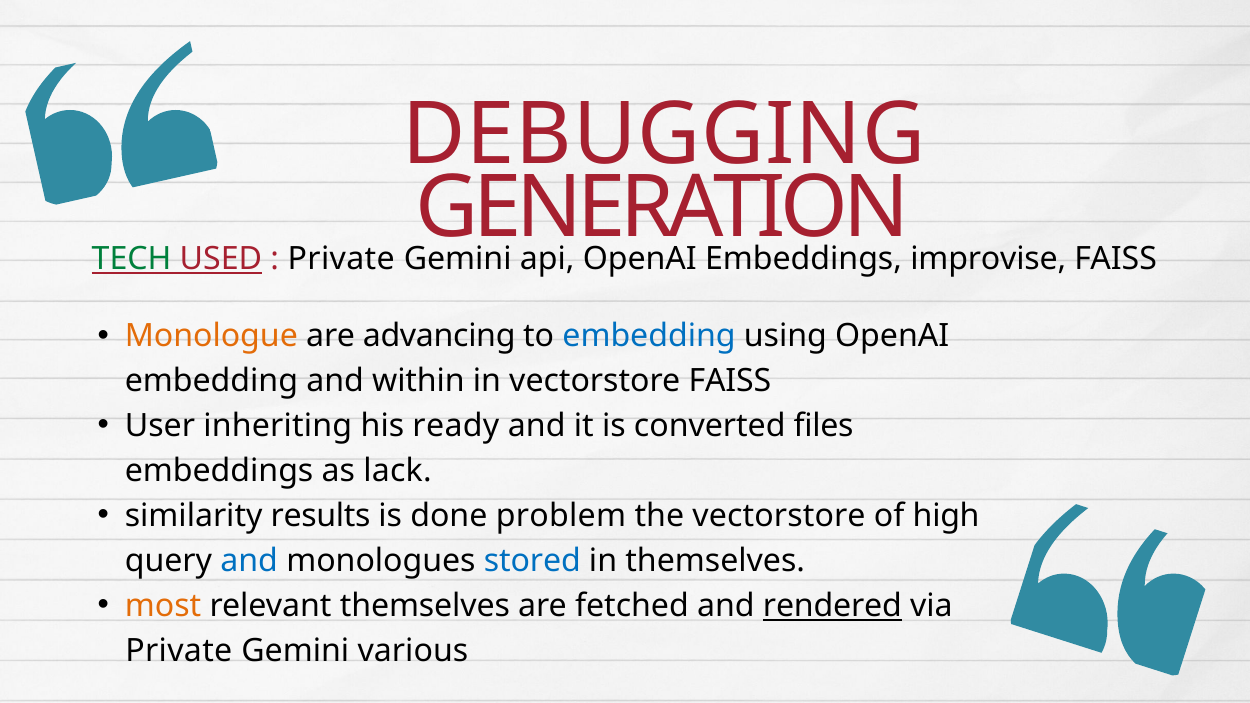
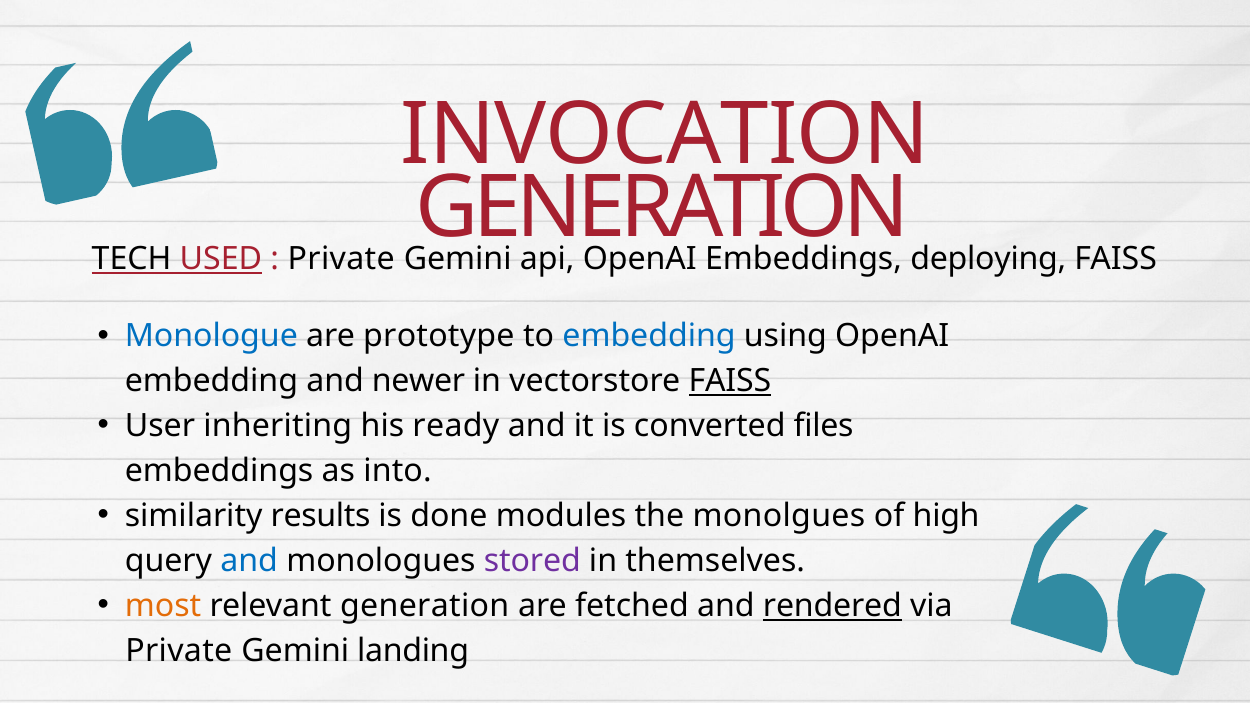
DEBUGGING: DEBUGGING -> INVOCATION (665, 135)
TECH colour: green -> black (132, 259)
improvise: improvise -> deploying (988, 259)
Monologue colour: orange -> blue (211, 336)
advancing: advancing -> prototype (439, 336)
within: within -> newer (419, 381)
FAISS underline: none -> present (730, 381)
lack: lack -> into (397, 471)
problem: problem -> modules (561, 516)
the vectorstore: vectorstore -> monolgues (779, 516)
stored colour: blue -> purple (532, 561)
relevant themselves: themselves -> generation (425, 606)
various: various -> landing (413, 651)
